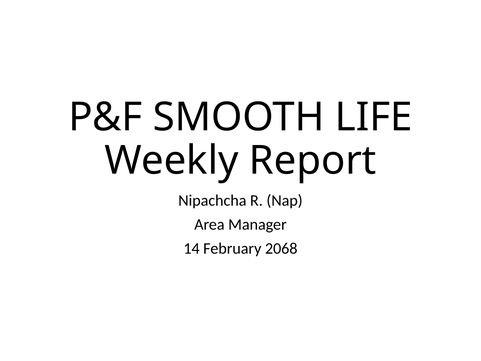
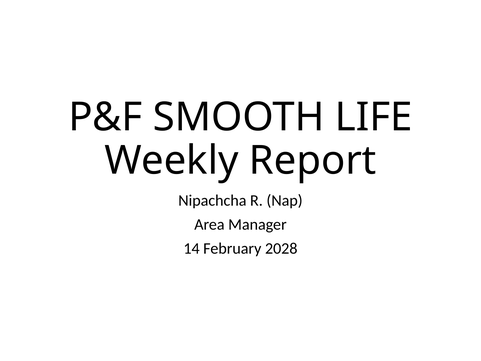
2068: 2068 -> 2028 (281, 248)
